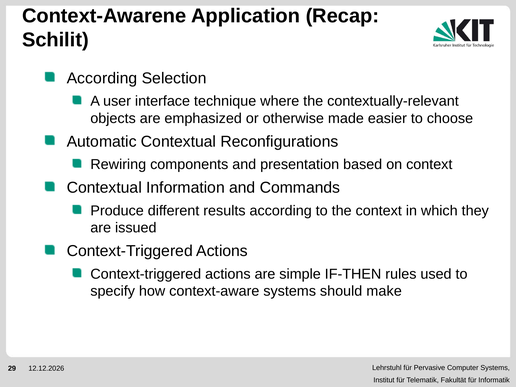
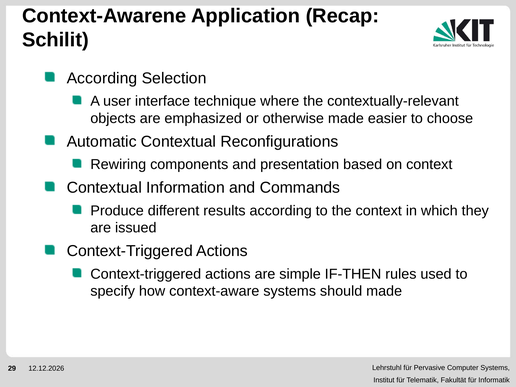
should make: make -> made (384, 291)
